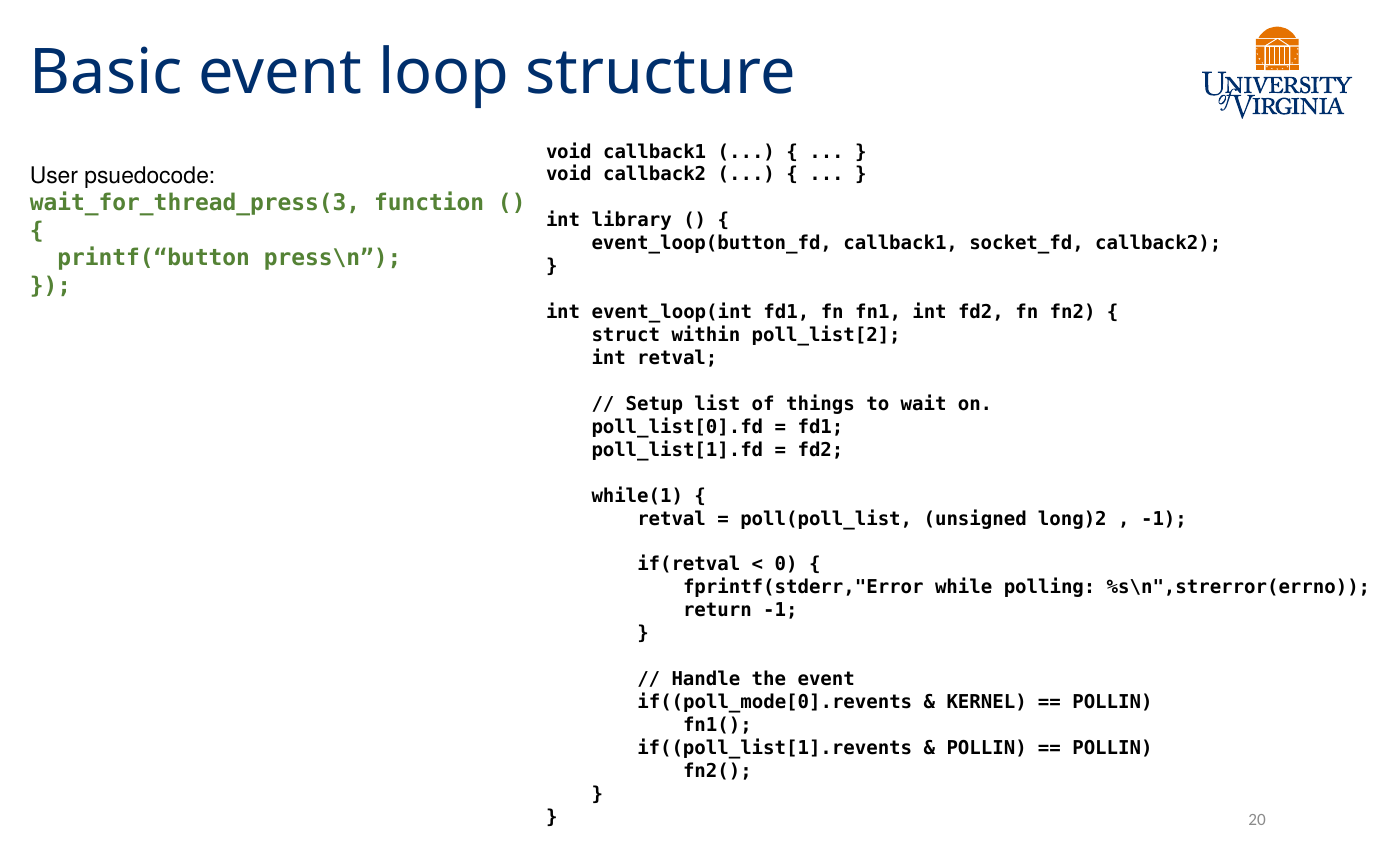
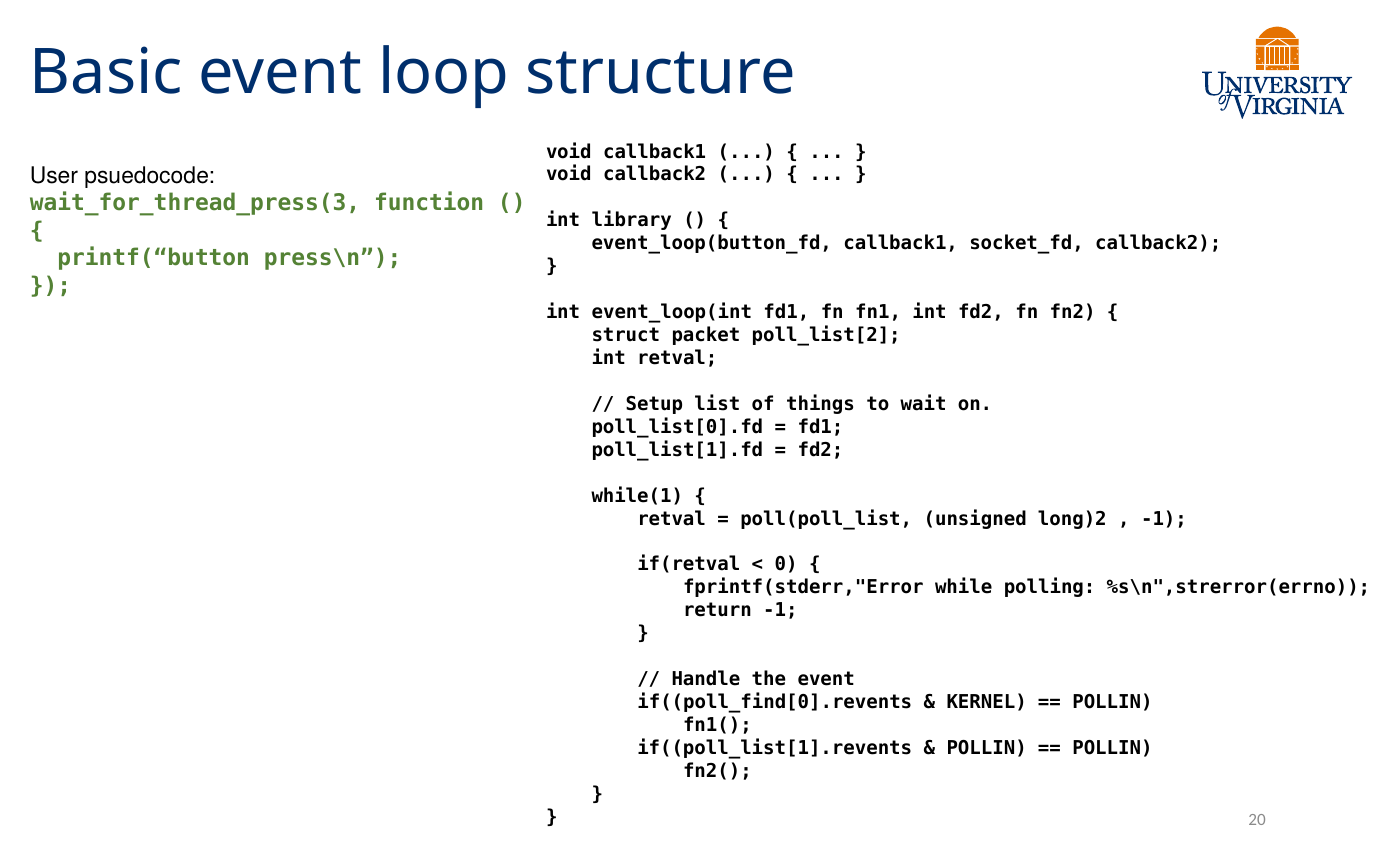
within: within -> packet (706, 335)
if((poll_mode[0].revents: if((poll_mode[0].revents -> if((poll_find[0].revents (775, 702)
